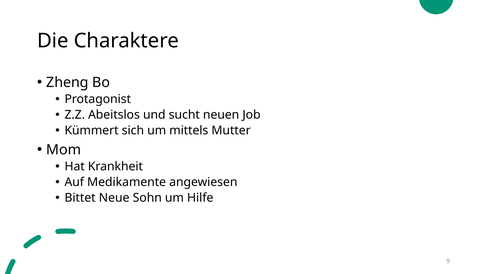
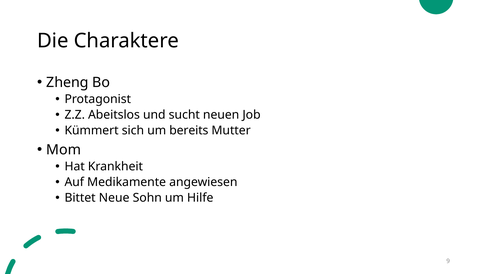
mittels: mittels -> bereits (189, 130)
